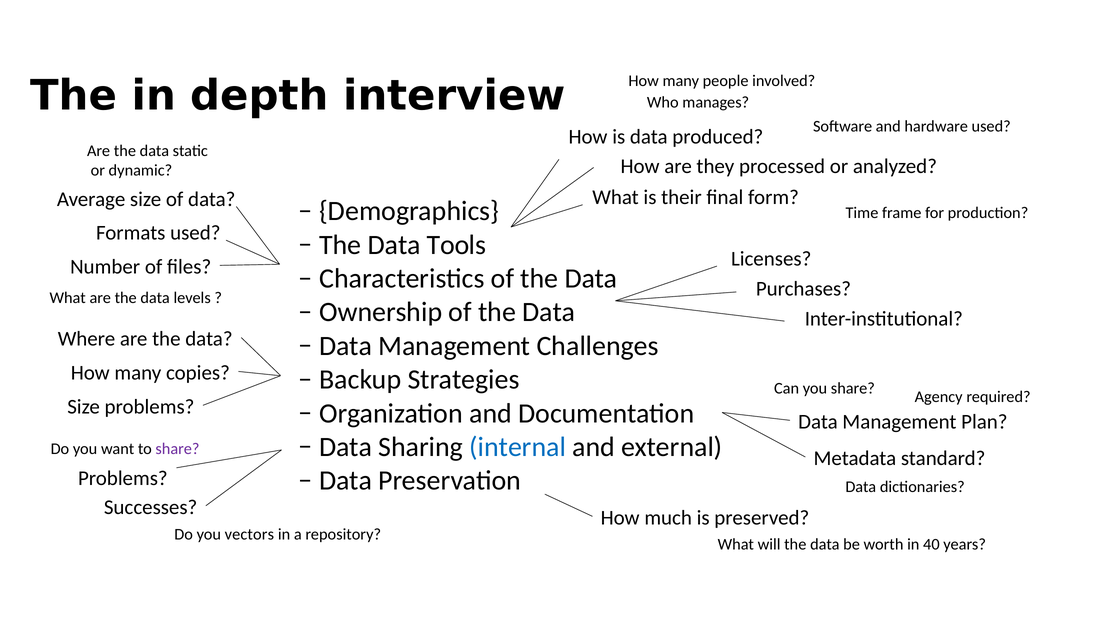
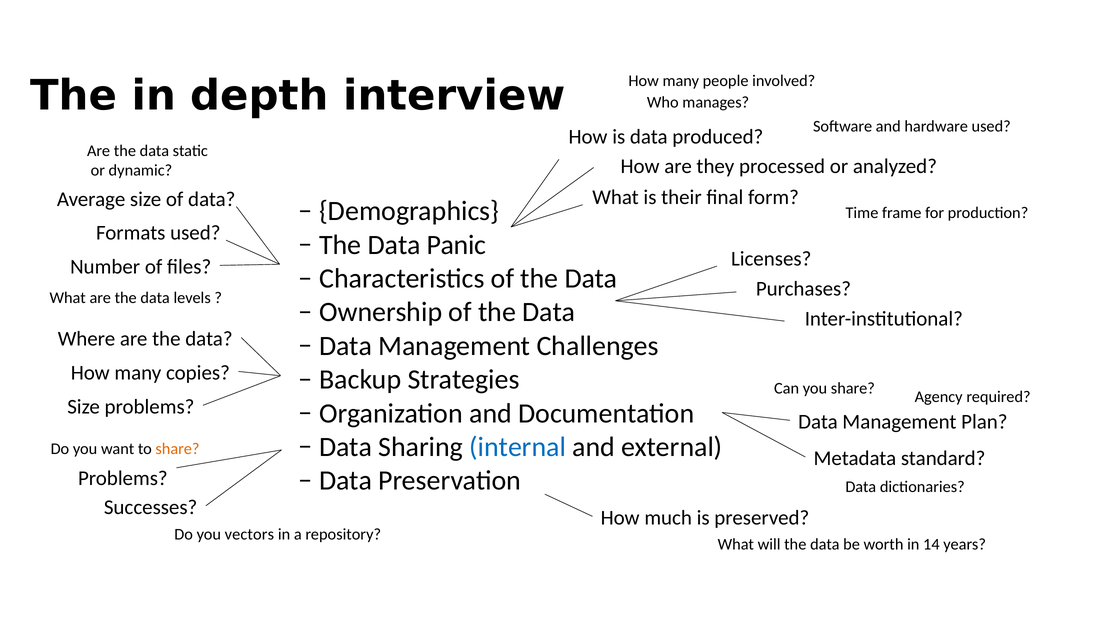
Tools: Tools -> Panic (456, 245)
share colour: purple -> orange (177, 449)
40: 40 -> 14 (931, 544)
